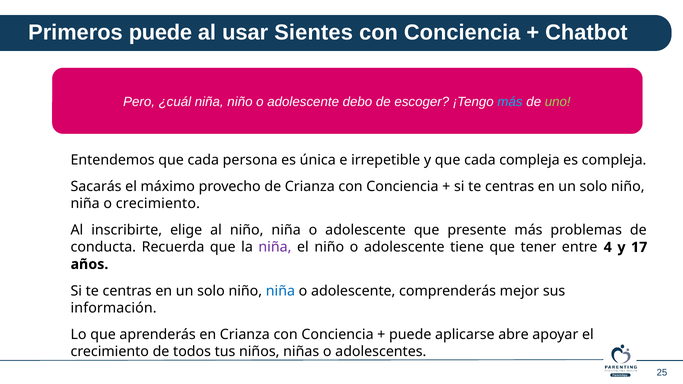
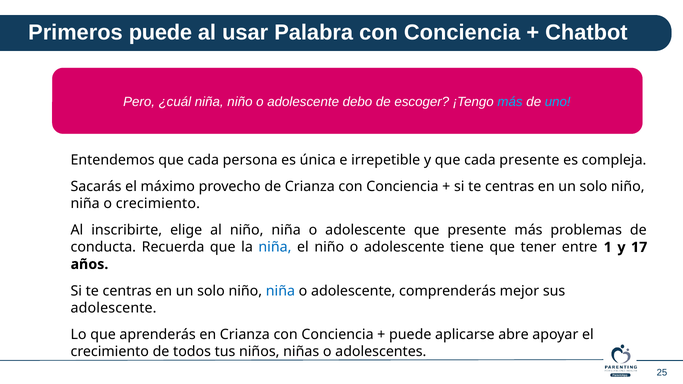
Sientes: Sientes -> Palabra (314, 33)
uno colour: light green -> light blue (558, 102)
cada compleja: compleja -> presente (529, 160)
niña colour: purple -> blue (275, 247)
4: 4 -> 1 (608, 247)
información: información -> adolescente (114, 308)
